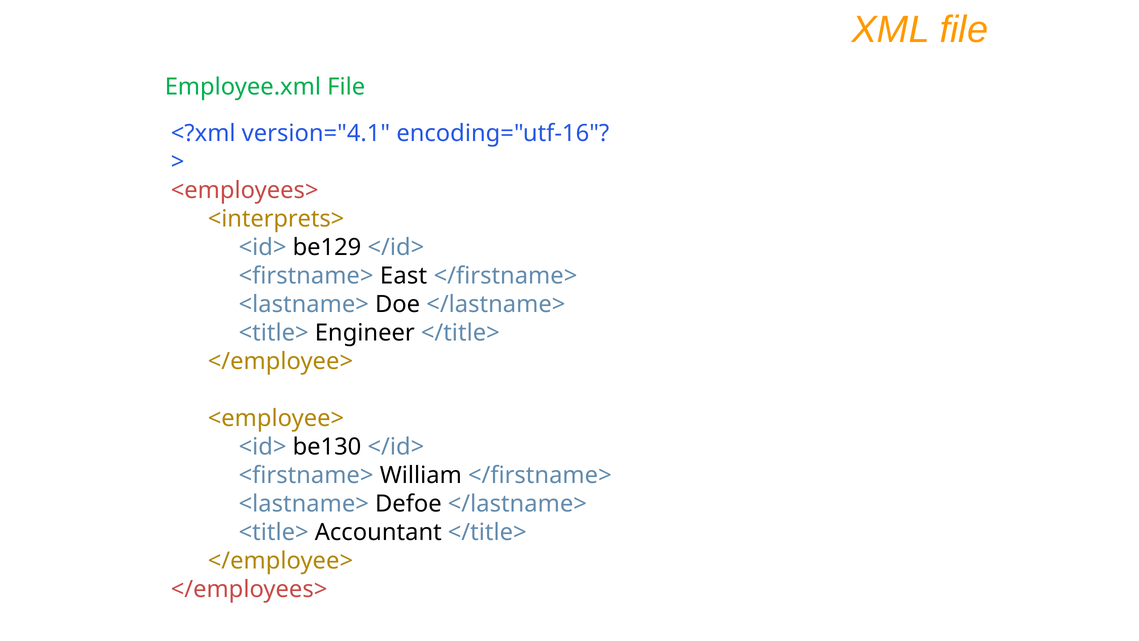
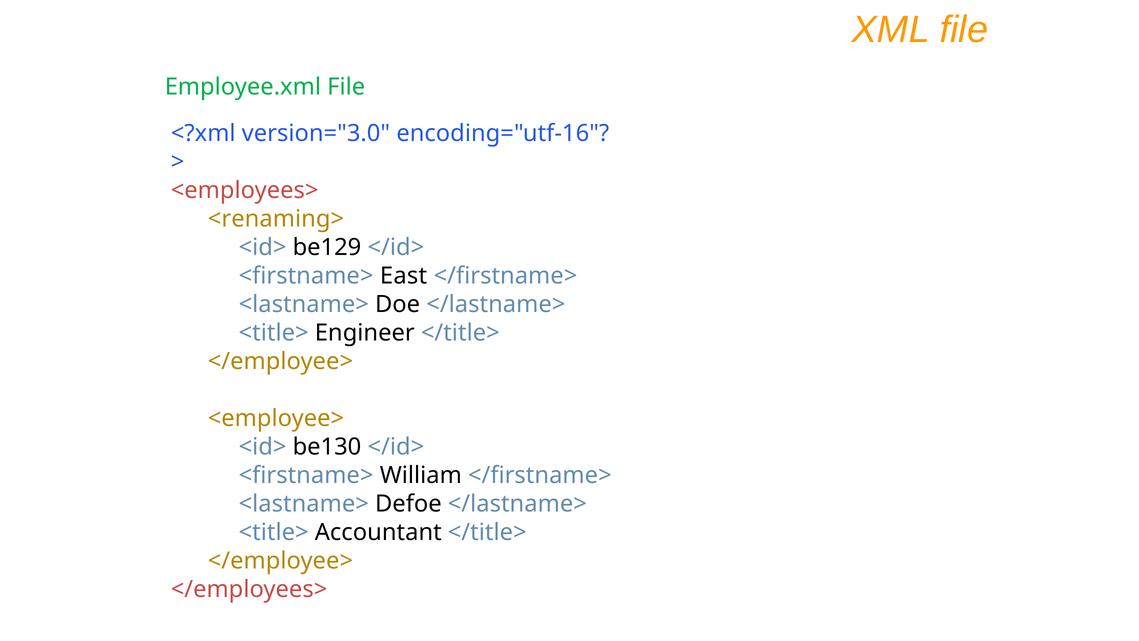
version="4.1: version="4.1 -> version="3.0 (316, 134)
<interprets>: <interprets> -> <renaming> (276, 219)
